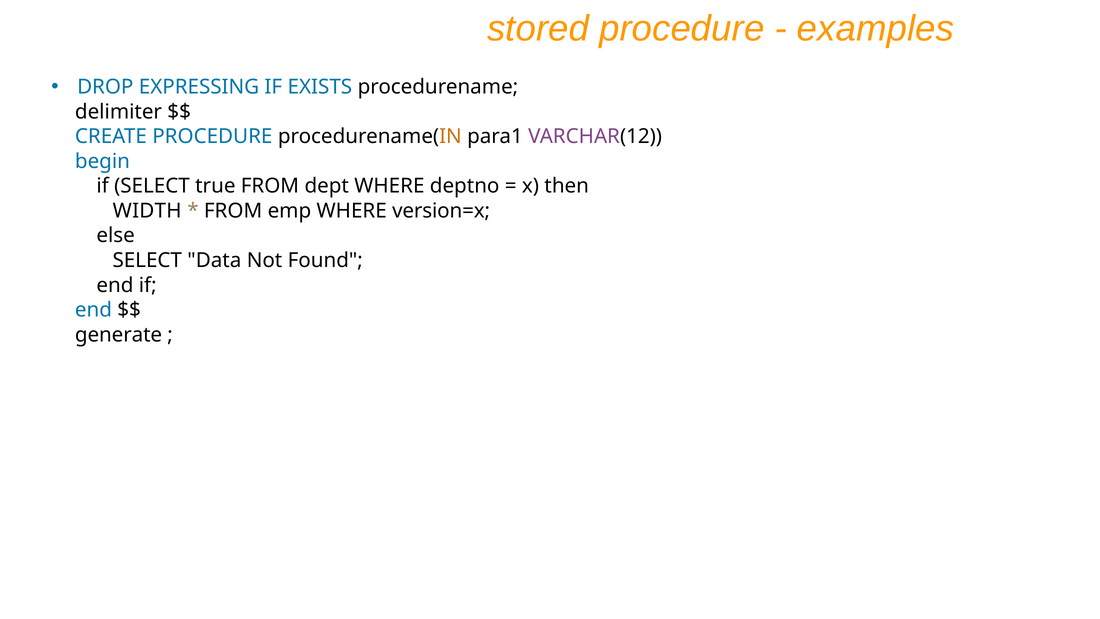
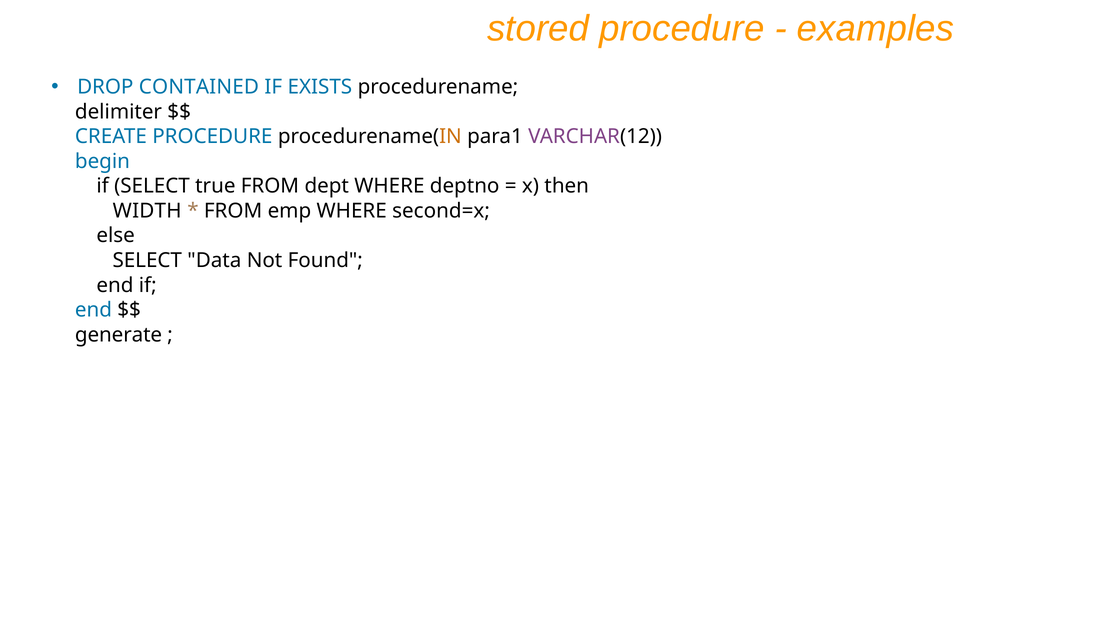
EXPRESSING: EXPRESSING -> CONTAINED (199, 87)
version=x: version=x -> second=x (441, 211)
